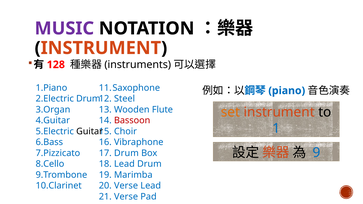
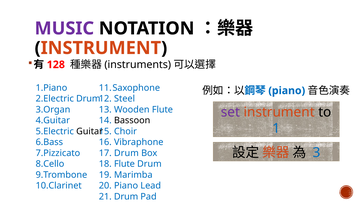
set colour: orange -> purple (231, 112)
Bassoon colour: red -> black (132, 121)
9: 9 -> 3 (316, 153)
Lead: Lead -> Flute (124, 164)
Verse: Verse -> Piano (126, 186)
Verse: Verse -> Drum (126, 197)
